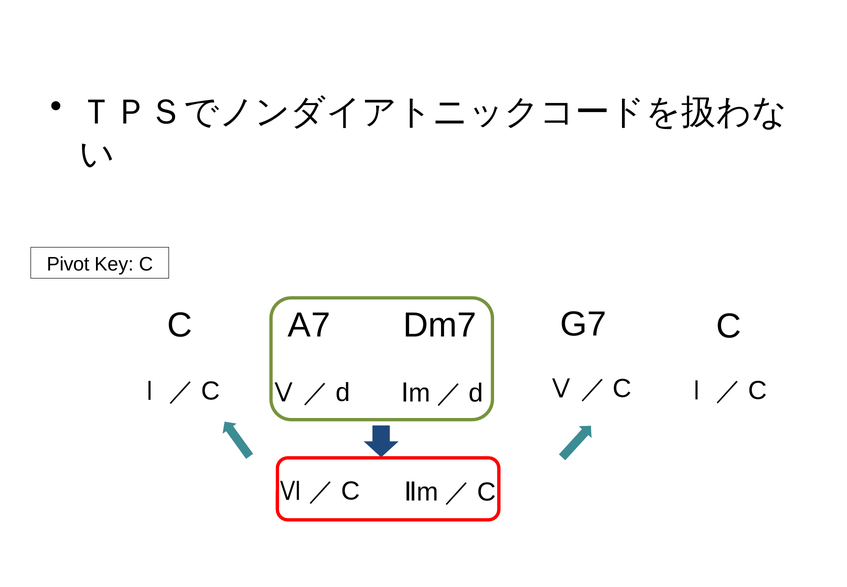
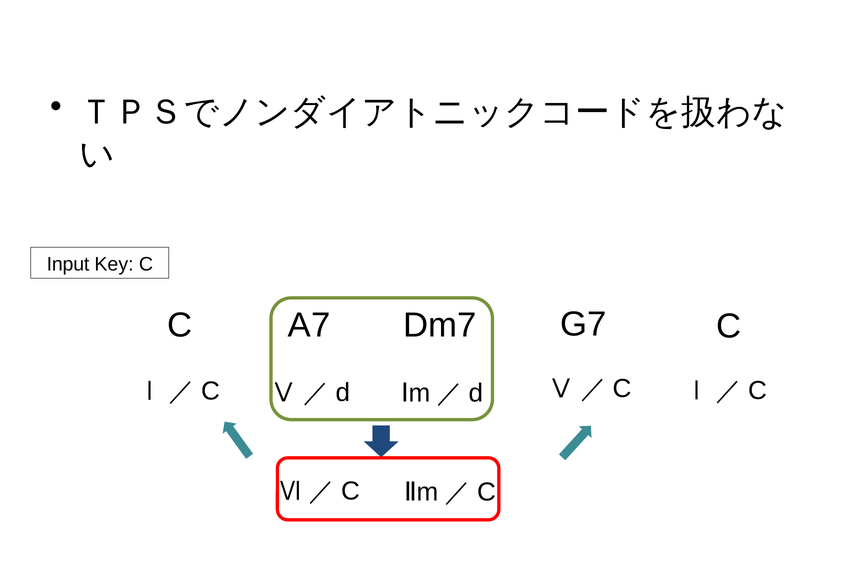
Pivot: Pivot -> Input (68, 264)
